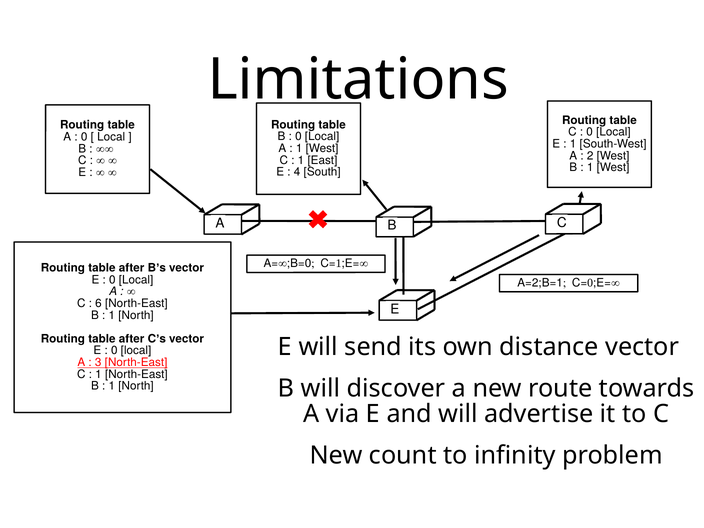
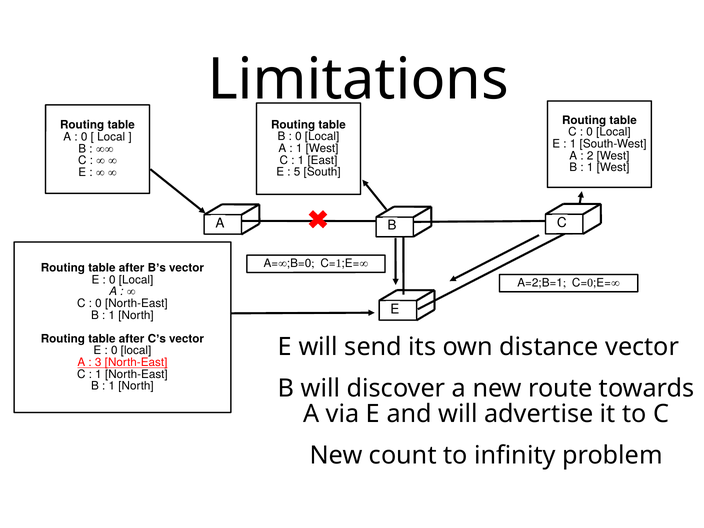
4: 4 -> 5 (297, 172)
6: 6 -> 0 (98, 303)
